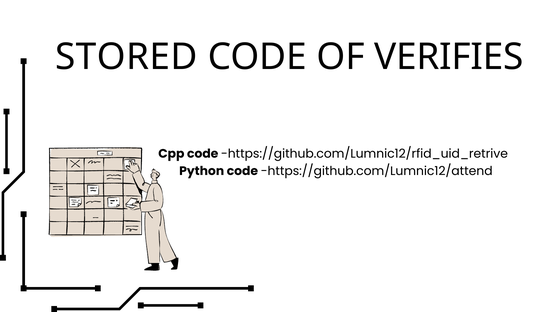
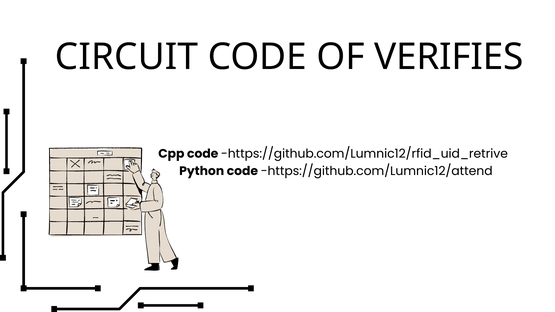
STORED: STORED -> CIRCUIT (127, 57)
